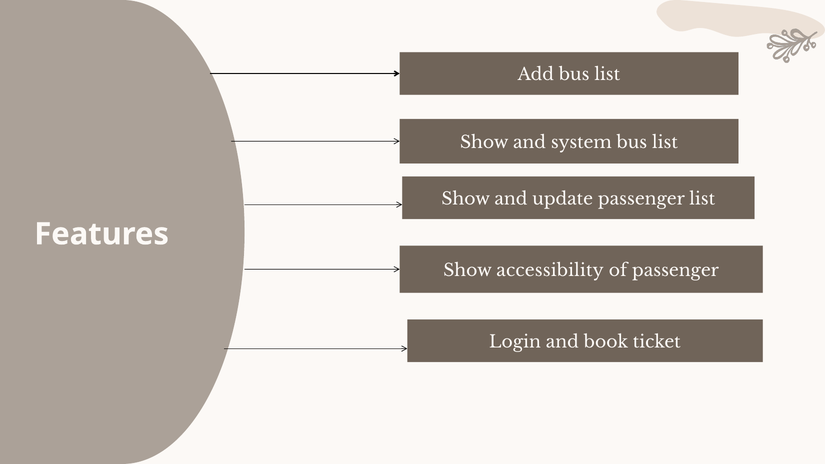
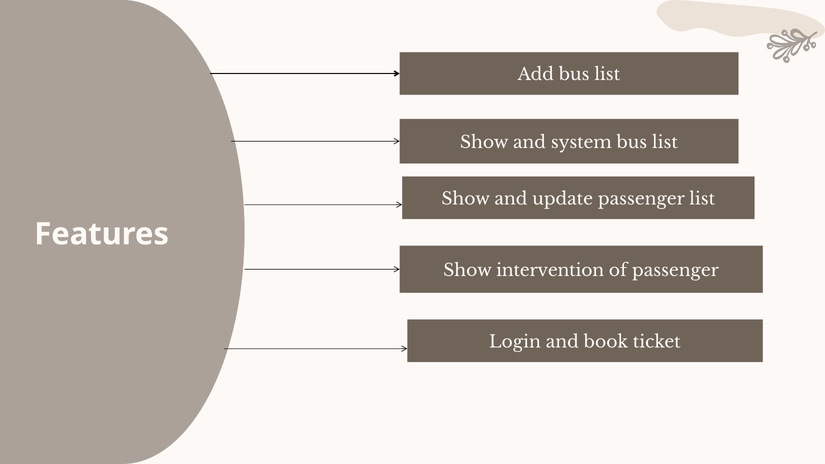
accessibility: accessibility -> intervention (550, 270)
